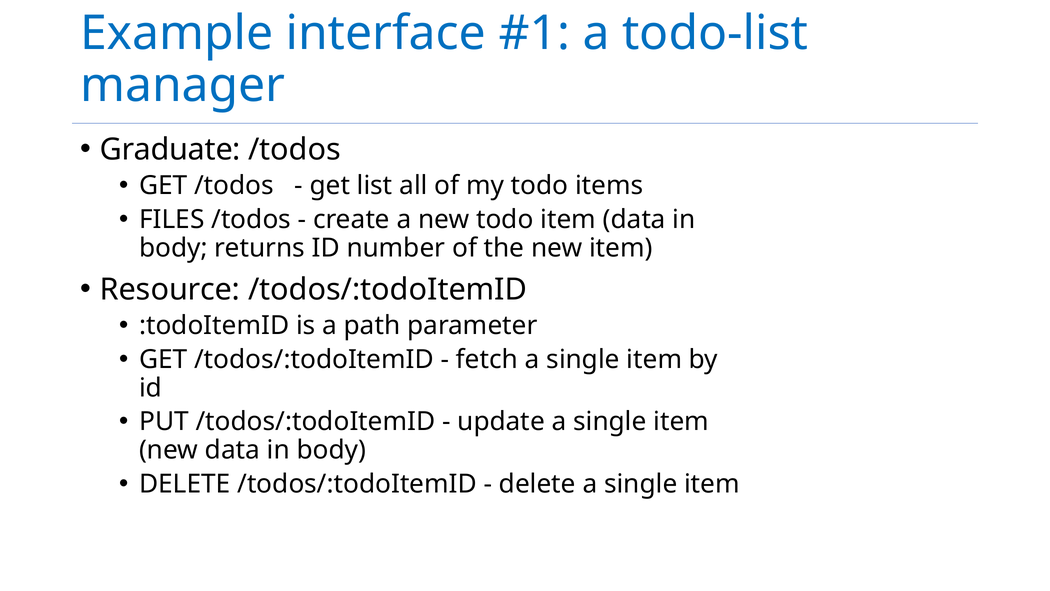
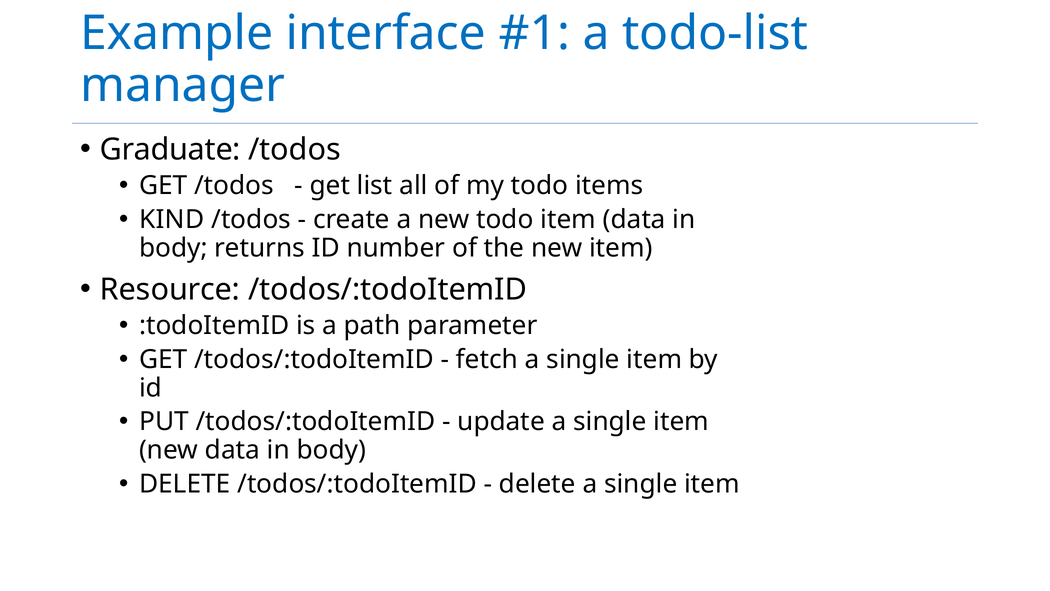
FILES: FILES -> KIND (172, 219)
